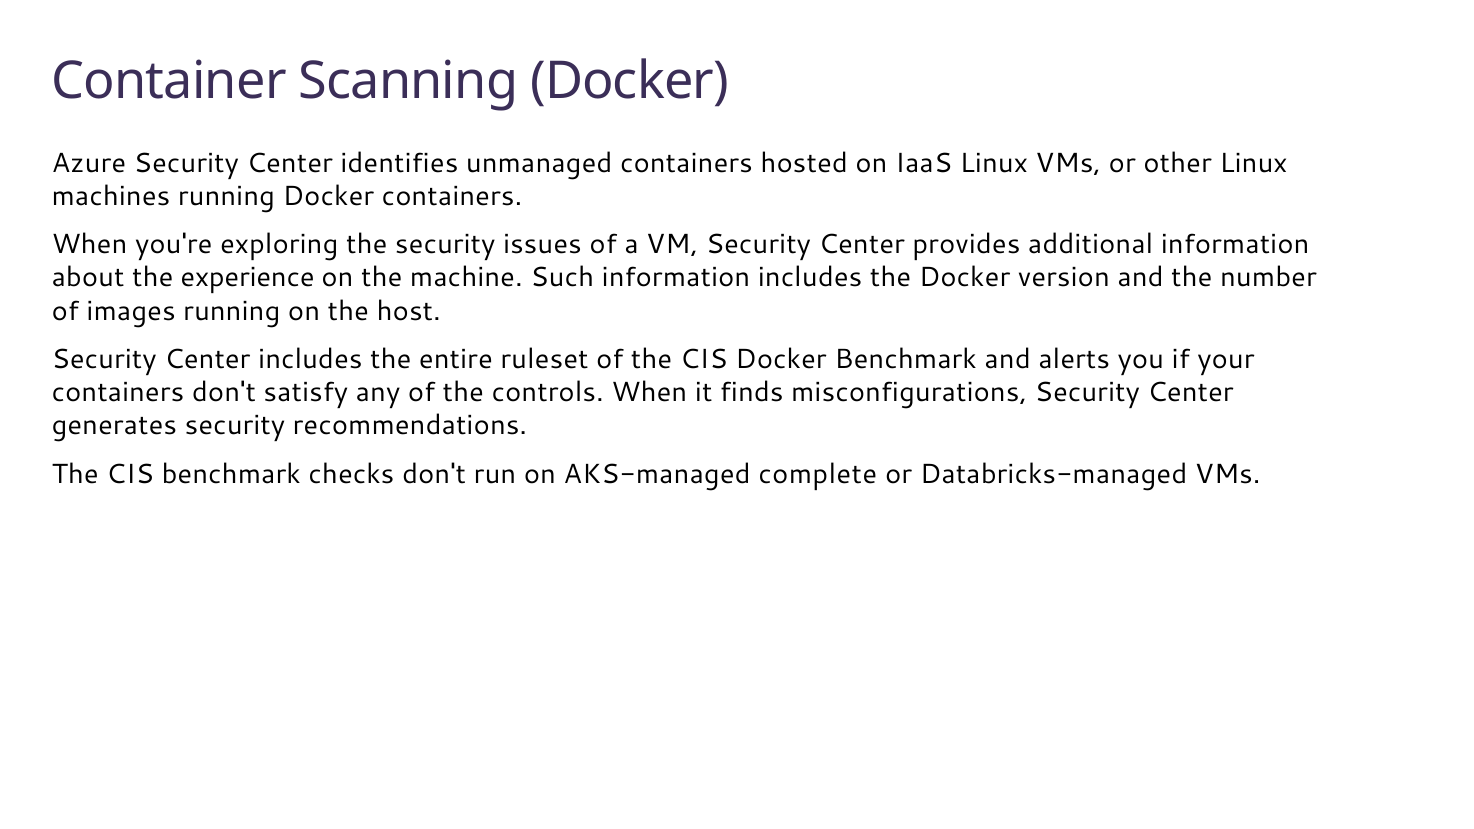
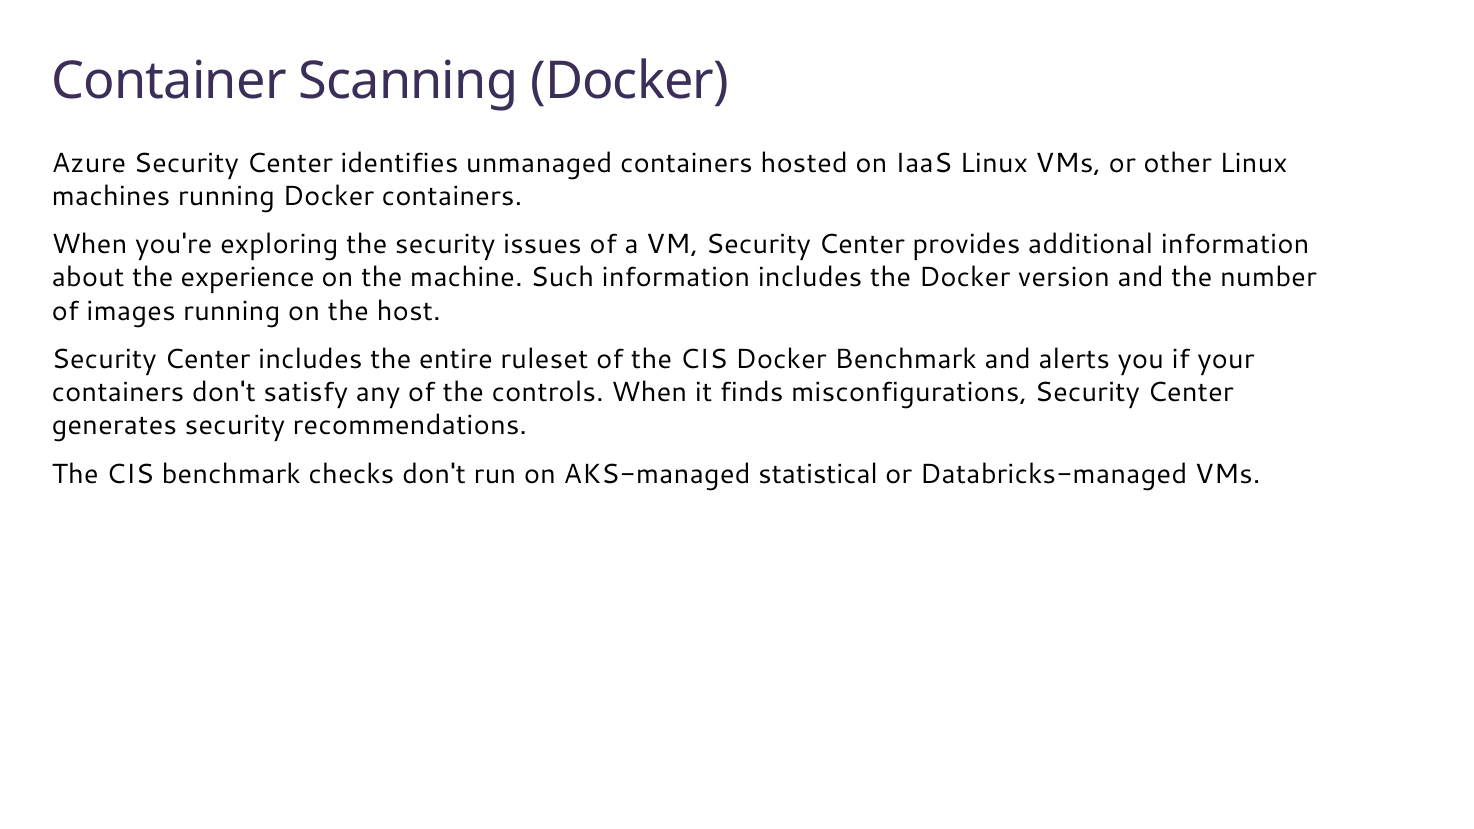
complete: complete -> statistical (818, 474)
